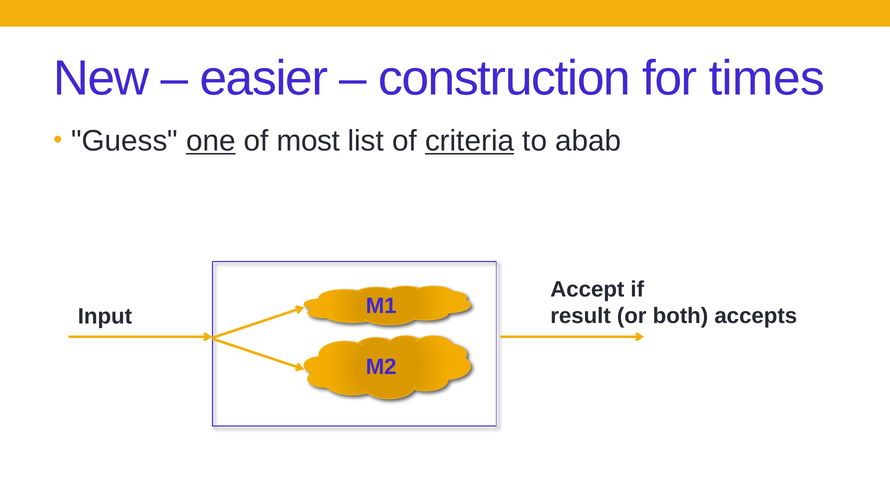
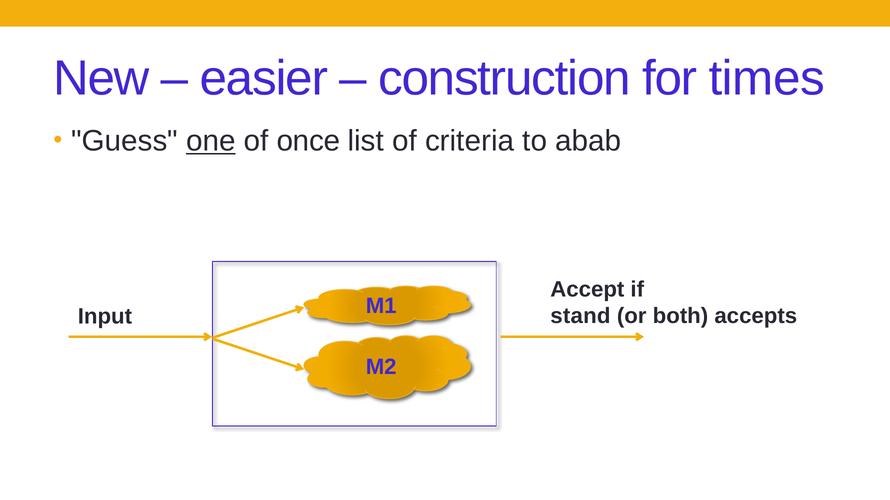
most: most -> once (308, 141)
criteria underline: present -> none (470, 141)
result: result -> stand (580, 316)
